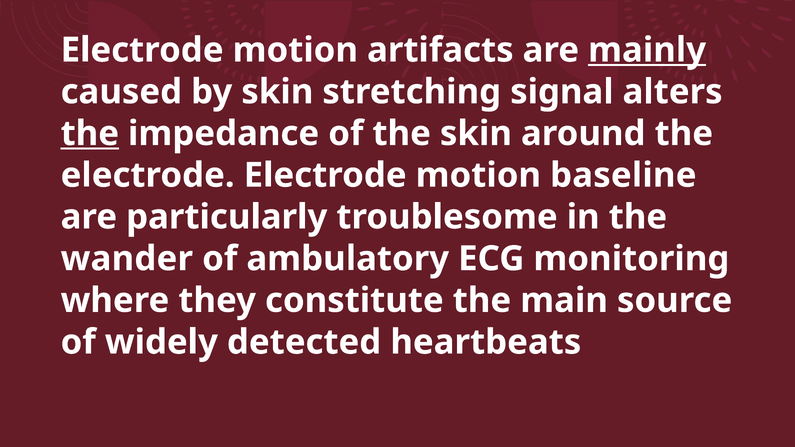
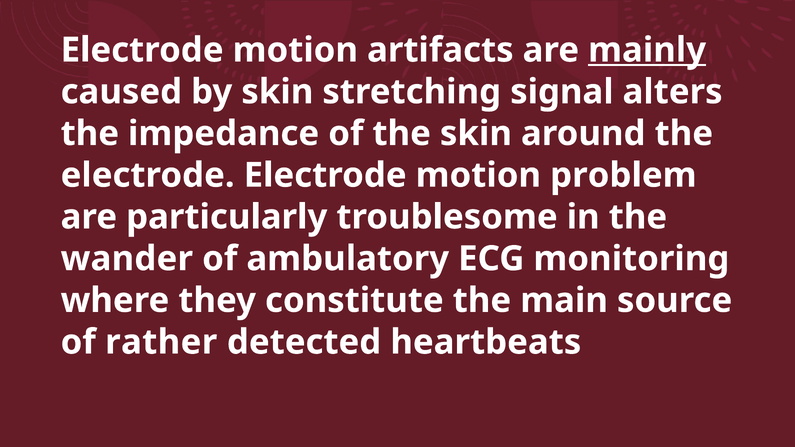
the underline: present -> none (90, 134)
baseline: baseline -> problem (623, 175)
widely: widely -> rather (161, 342)
